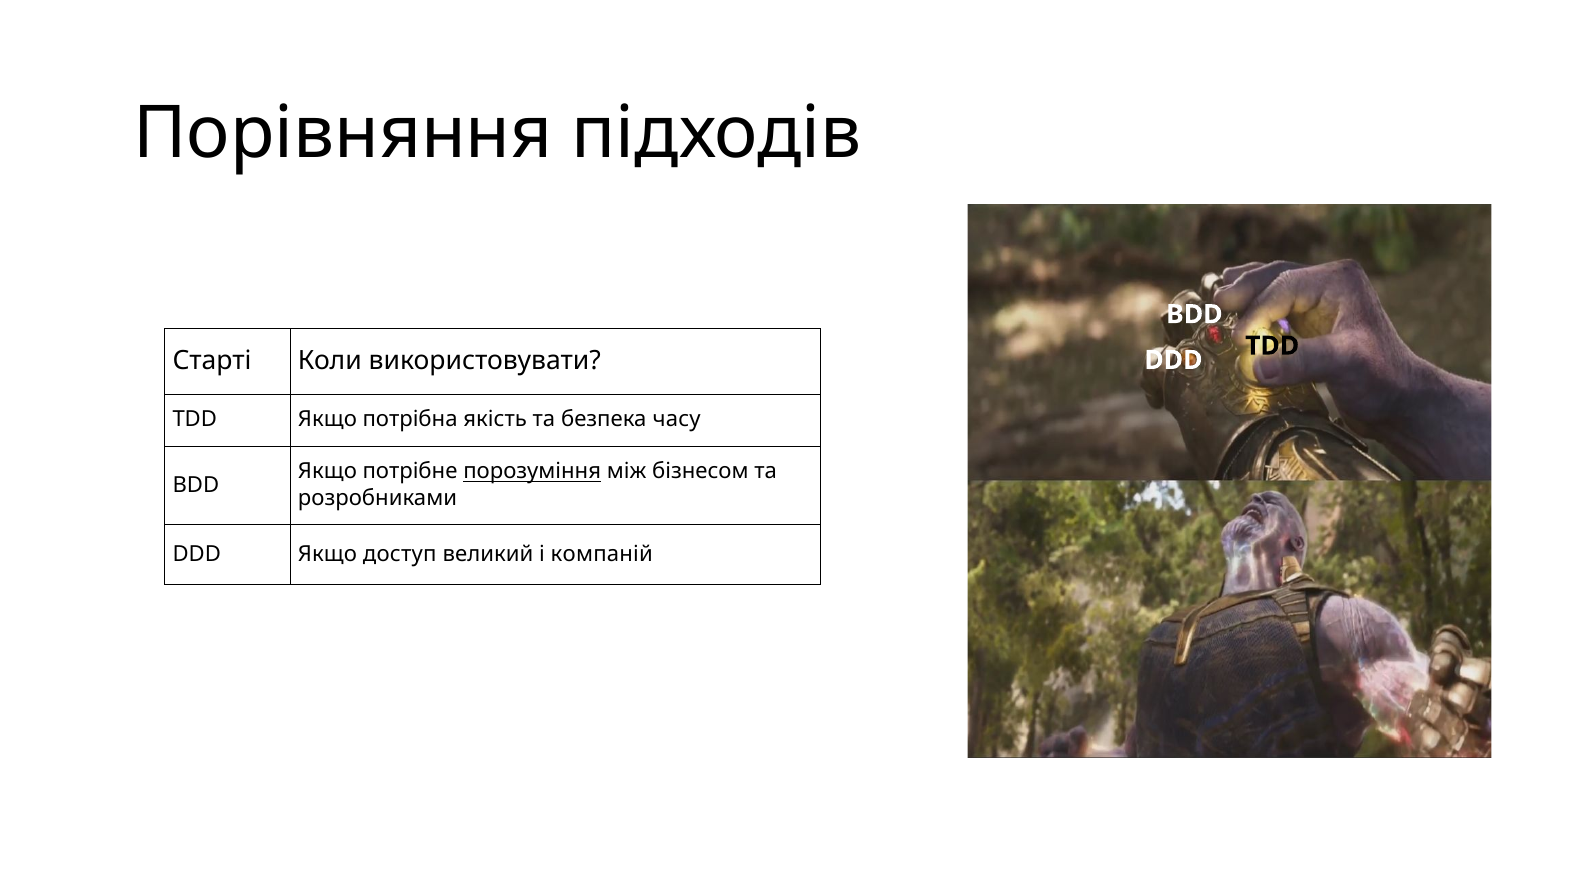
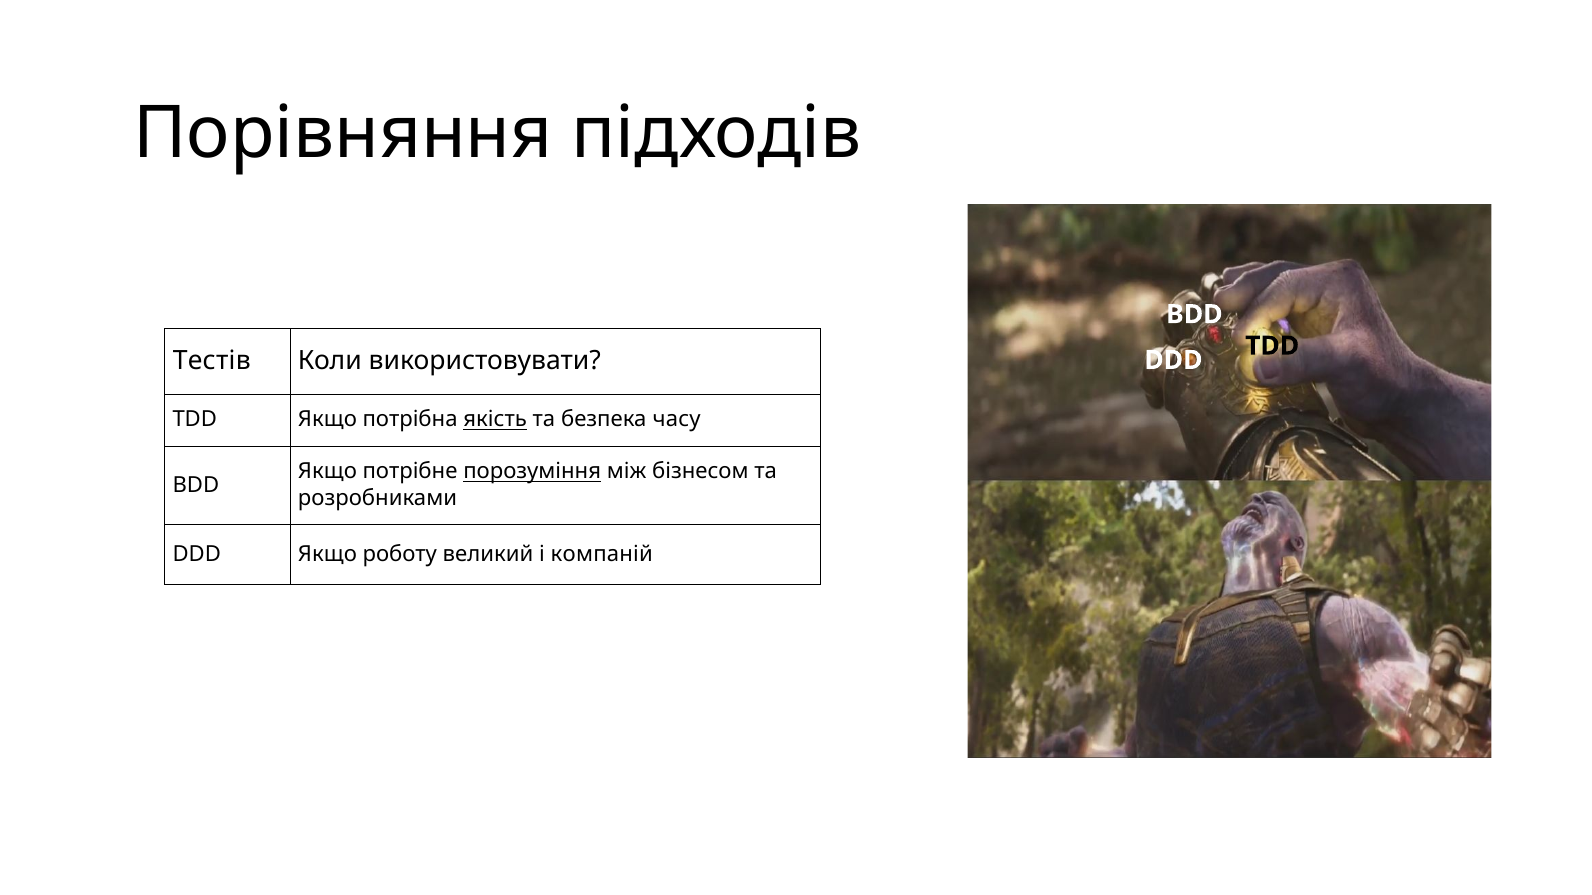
Старті: Старті -> Тестів (212, 361)
якість underline: none -> present (495, 420)
доступ: доступ -> роботу (400, 554)
